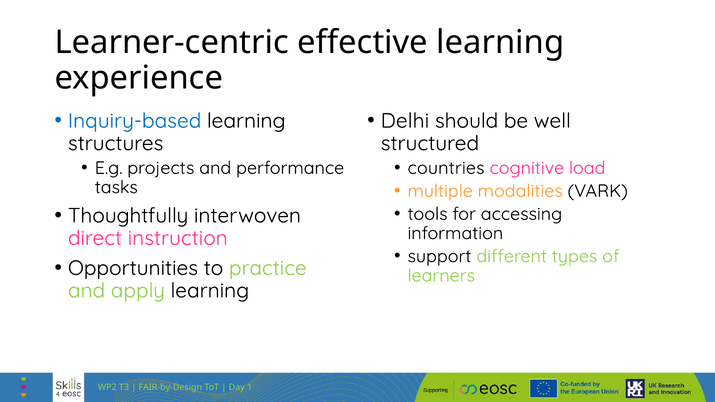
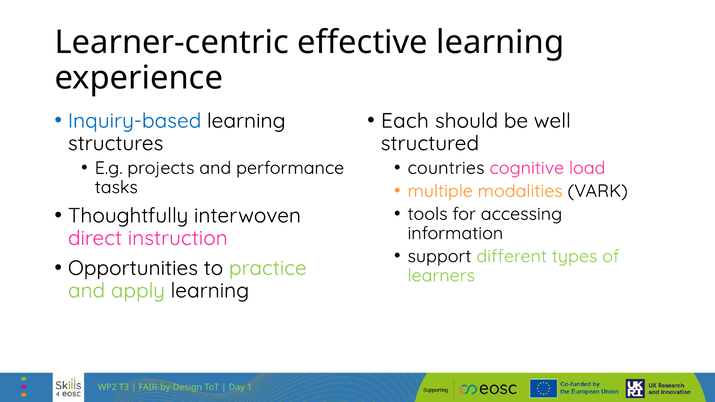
Delhi: Delhi -> Each (405, 121)
